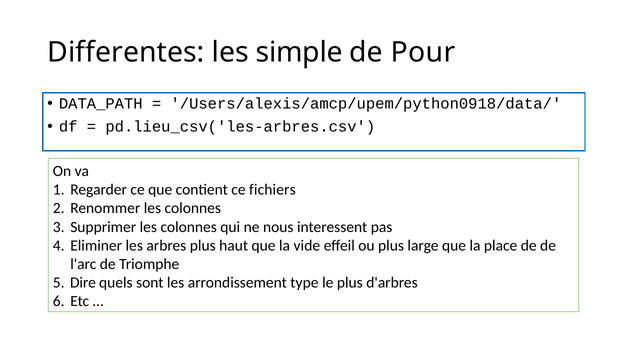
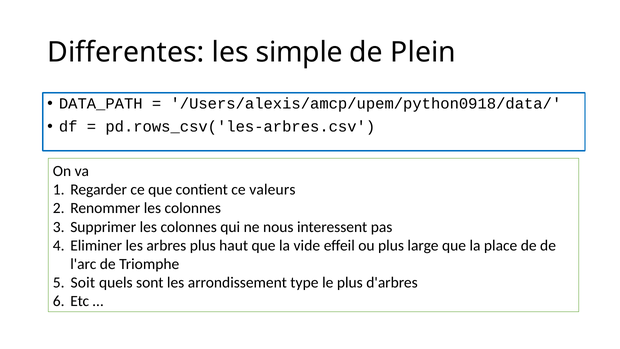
Pour: Pour -> Plein (423, 52)
pd.lieu_csv('les-arbres.csv: pd.lieu_csv('les-arbres.csv -> pd.rows_csv('les-arbres.csv (240, 127)
fichiers: fichiers -> valeurs (272, 190)
Dire: Dire -> Soit (83, 283)
